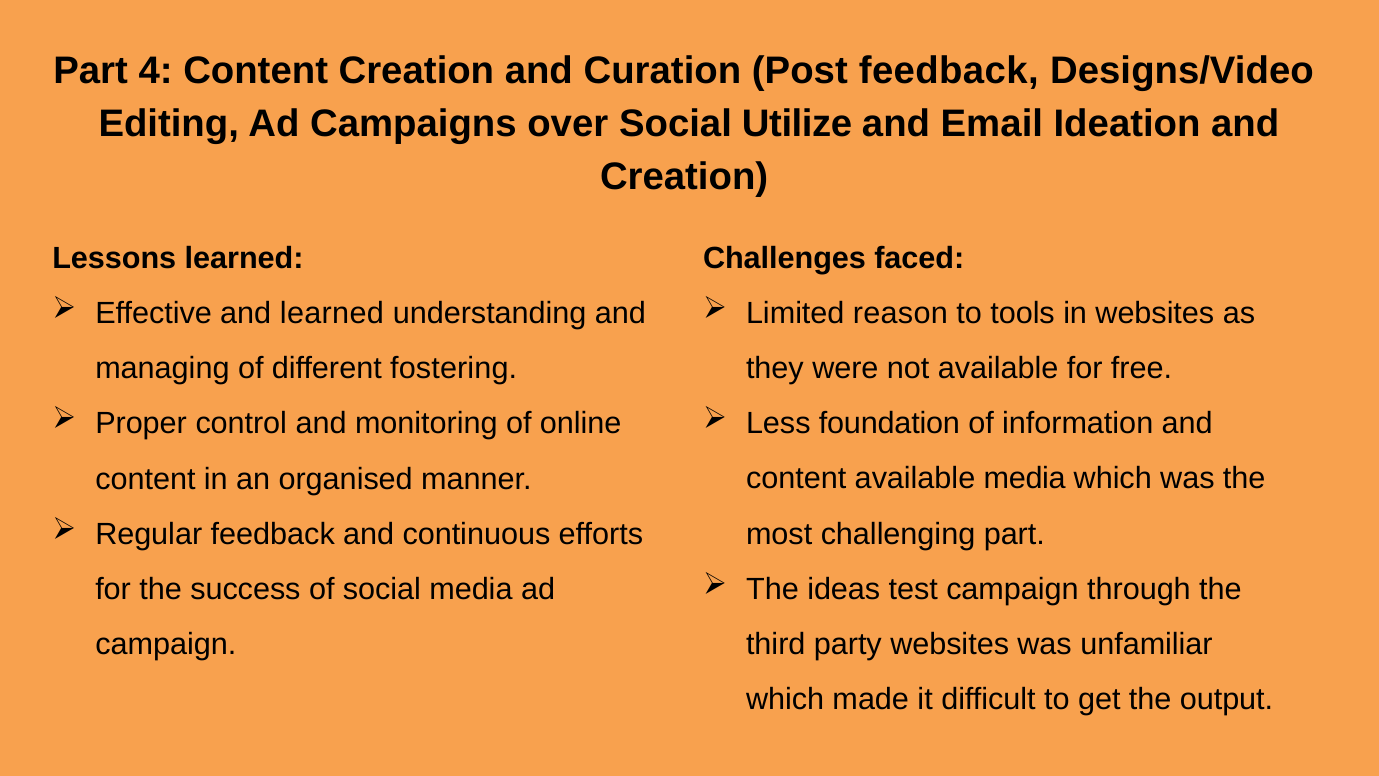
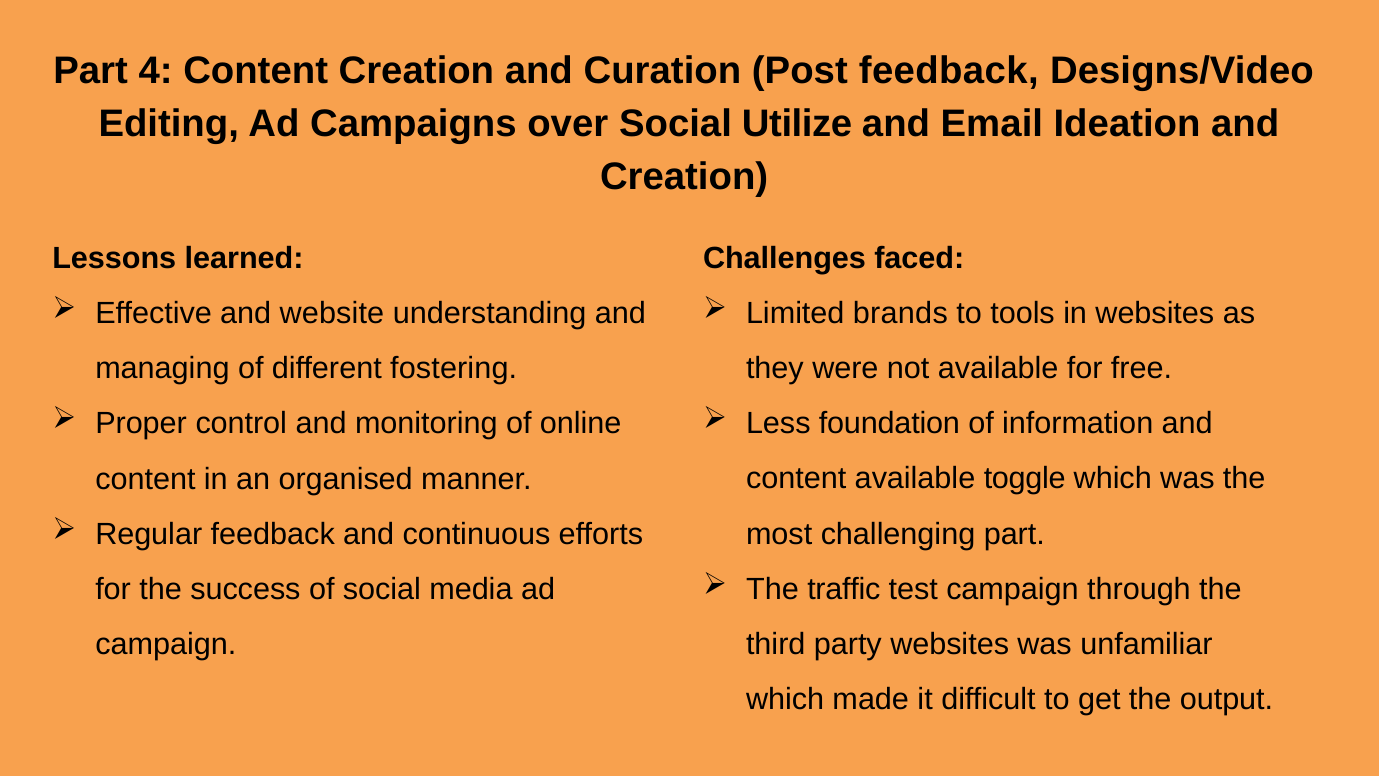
and learned: learned -> website (332, 313)
reason: reason -> brands (900, 313)
available media: media -> toggle (1025, 479)
ideas: ideas -> traffic (844, 589)
